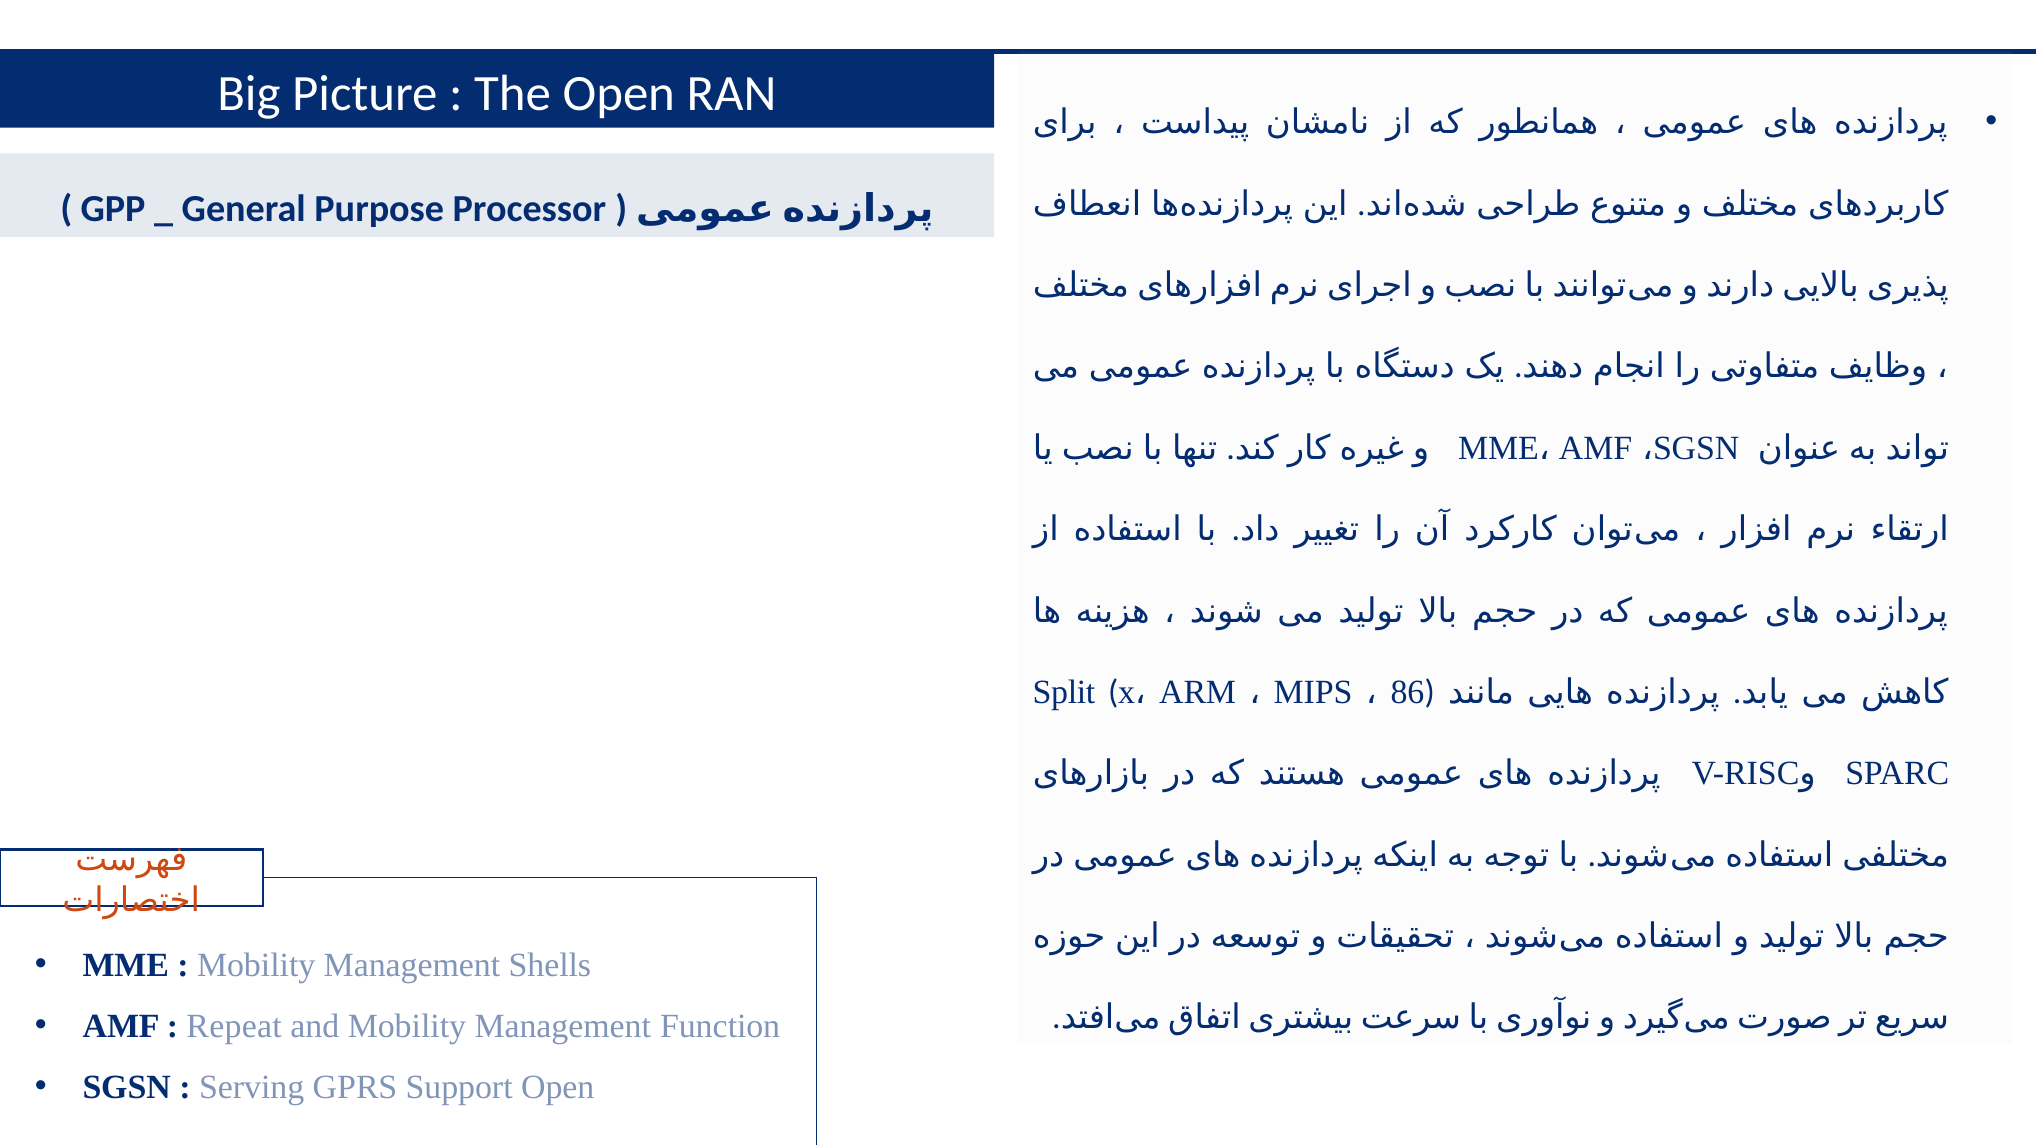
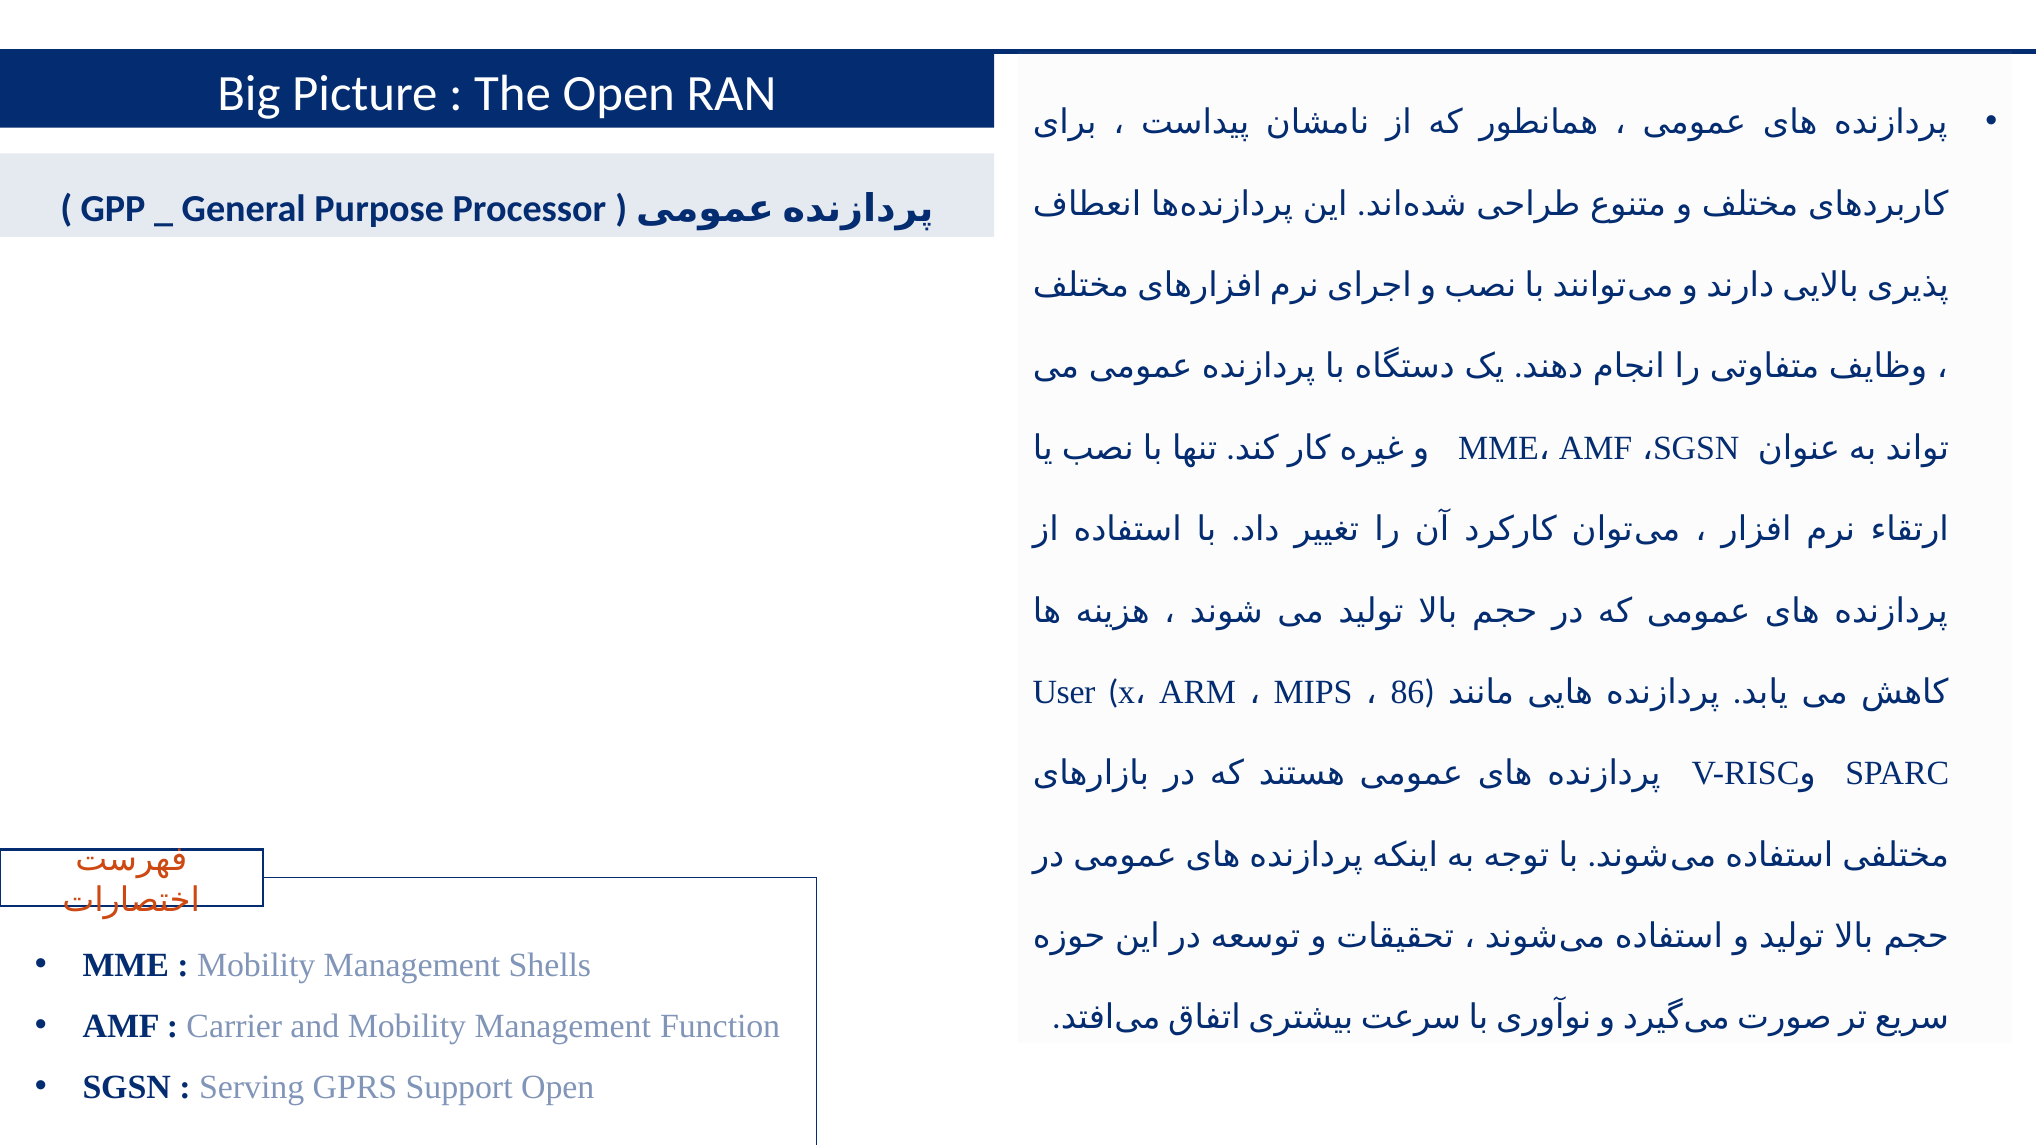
Split: Split -> User (1064, 692)
Repeat: Repeat -> Carrier (234, 1027)
